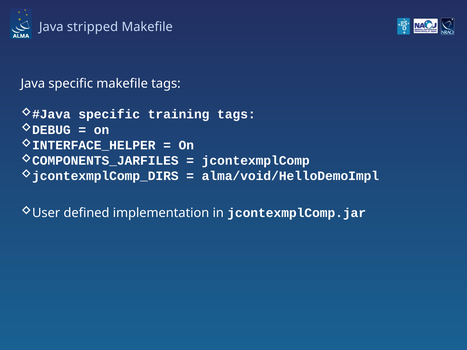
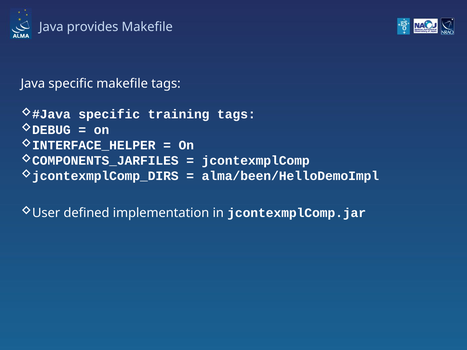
stripped: stripped -> provides (93, 27)
alma/void/HelloDemoImpl: alma/void/HelloDemoImpl -> alma/been/HelloDemoImpl (290, 176)
